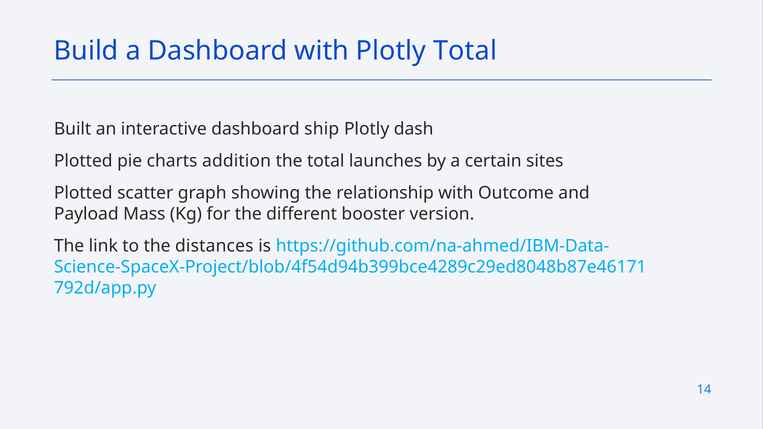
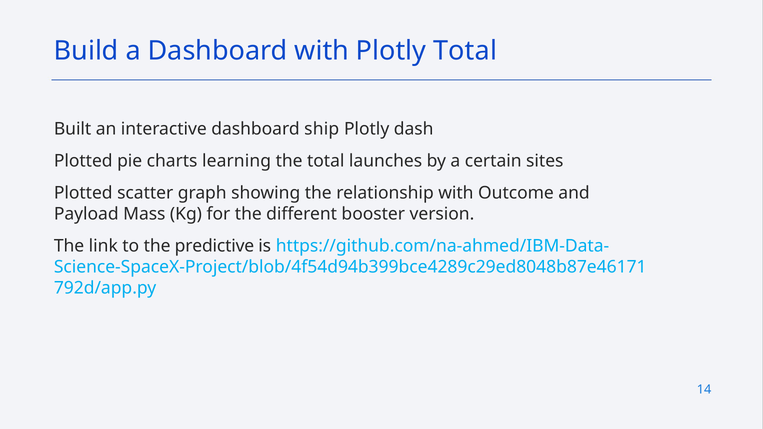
addition: addition -> learning (237, 161)
distances: distances -> predictive (214, 246)
